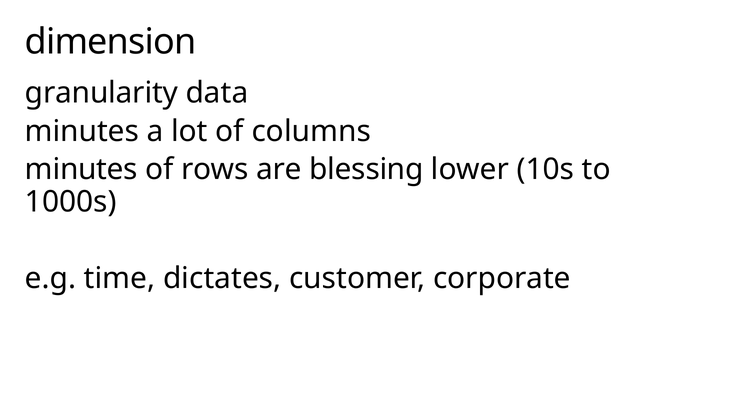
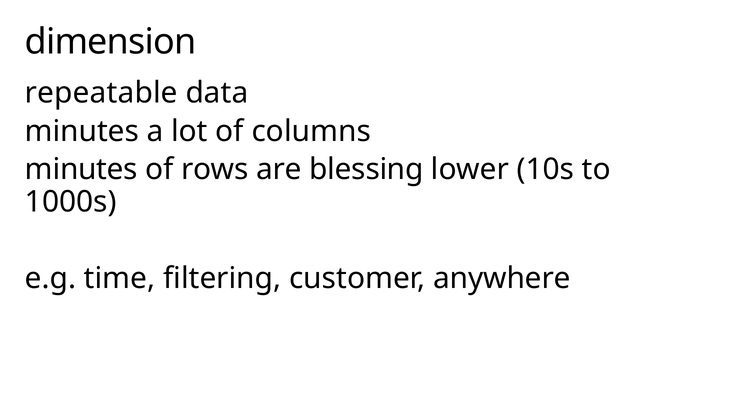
granularity: granularity -> repeatable (101, 93)
dictates: dictates -> filtering (222, 278)
corporate: corporate -> anywhere (502, 278)
